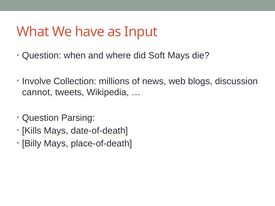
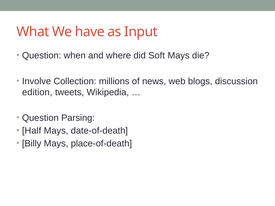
cannot: cannot -> edition (37, 92)
Kills: Kills -> Half (32, 131)
